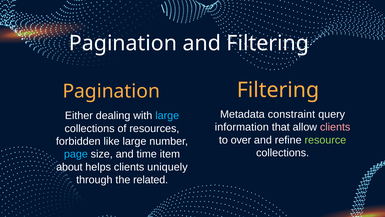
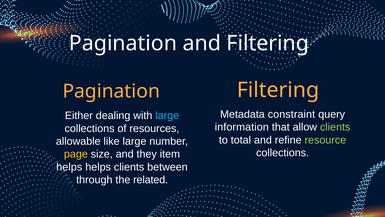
clients colour: pink -> light green (335, 127)
over: over -> total (241, 140)
forbidden: forbidden -> allowable (78, 141)
page colour: light blue -> yellow (76, 154)
time: time -> they (147, 154)
about: about -> helps (69, 167)
uniquely: uniquely -> between (167, 167)
